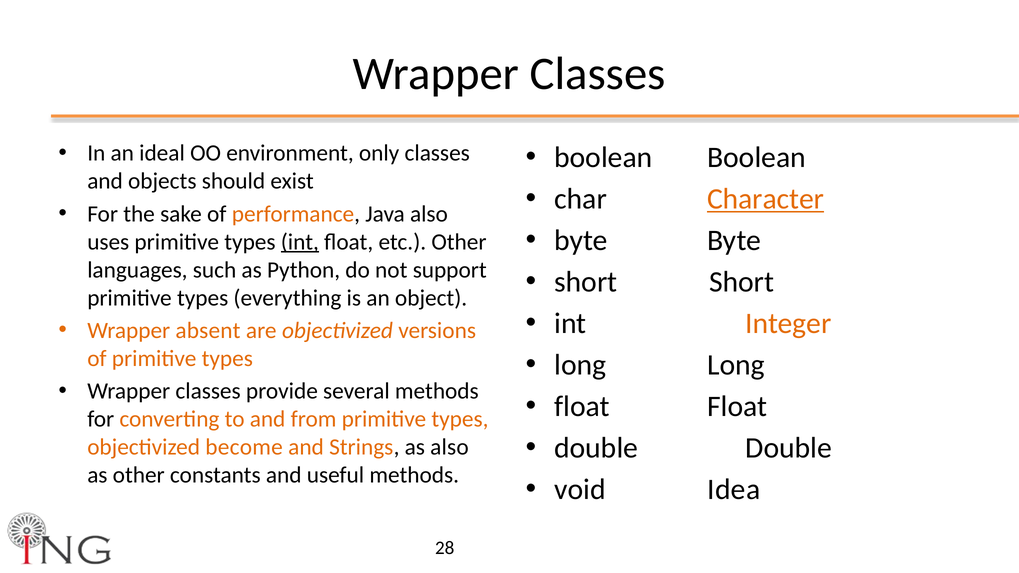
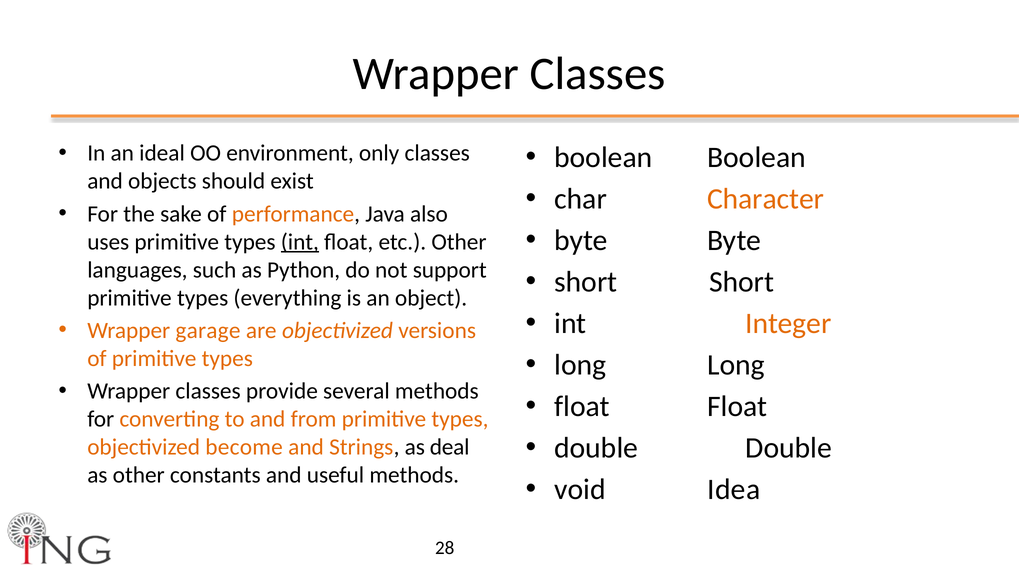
Character underline: present -> none (766, 199)
absent: absent -> garage (208, 331)
as also: also -> deal (450, 447)
